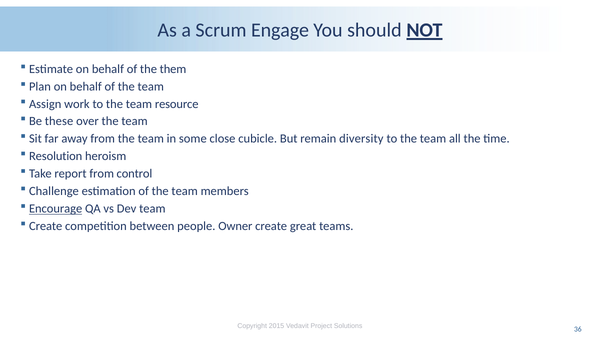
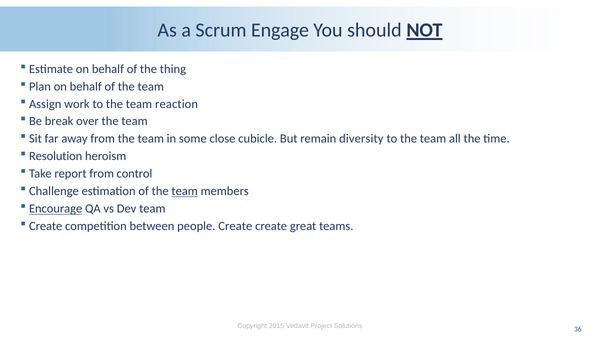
them: them -> thing (173, 69)
resource: resource -> reaction (177, 104)
these: these -> break (59, 122)
team underline: none -> present (185, 192)
people Owner: Owner -> Create (235, 227)
